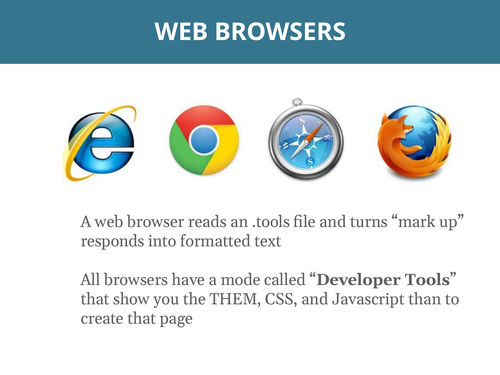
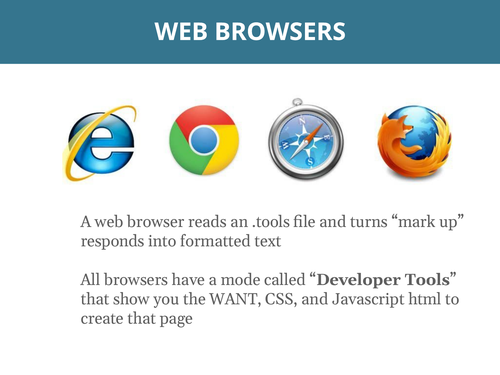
THEM: THEM -> WANT (236, 299)
than: than -> html (425, 299)
